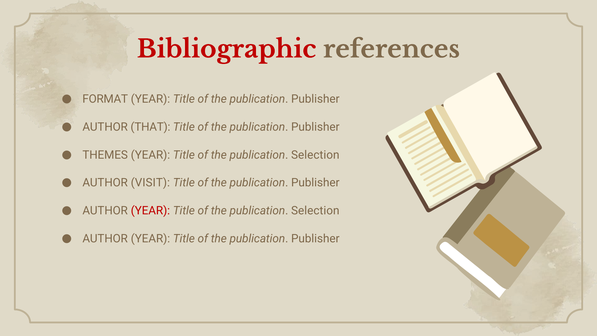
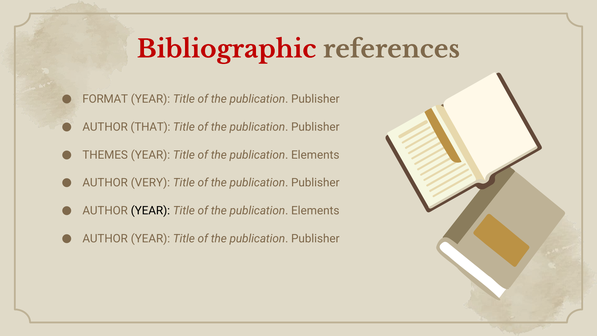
Selection: Selection -> Elements (315, 155)
VISIT: VISIT -> VERY (150, 183)
YEAR colour: red -> black (150, 211)
Selection: Selection -> Elements (315, 211)
